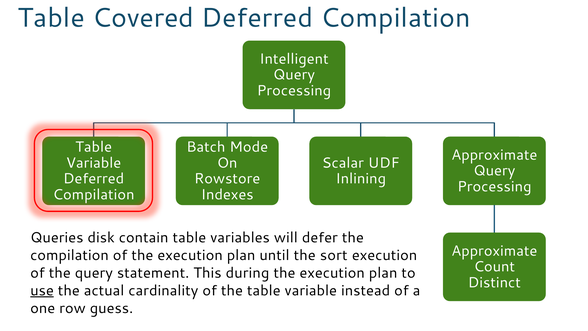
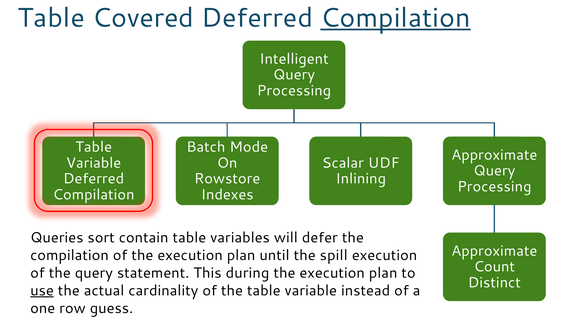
Compilation underline: none -> present (396, 18)
disk: disk -> sort (101, 237)
sort: sort -> spill (334, 255)
